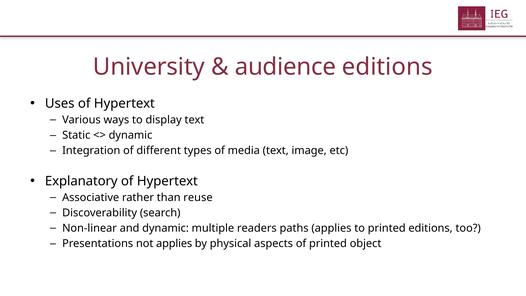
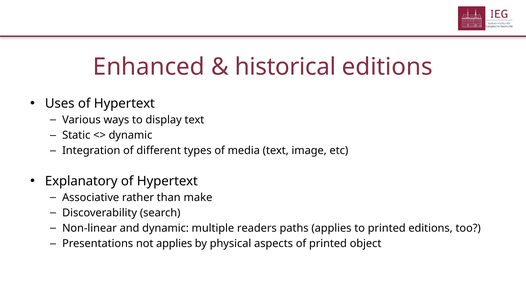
University: University -> Enhanced (149, 67)
audience: audience -> historical (285, 67)
reuse: reuse -> make (198, 198)
